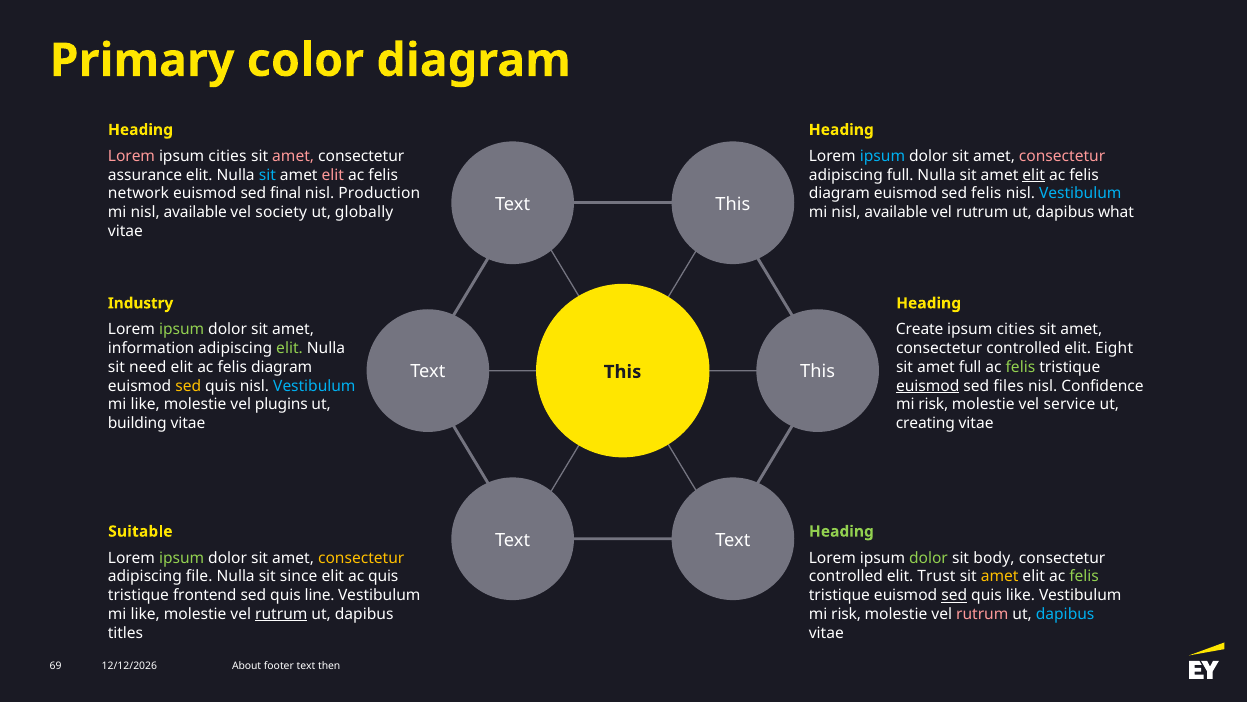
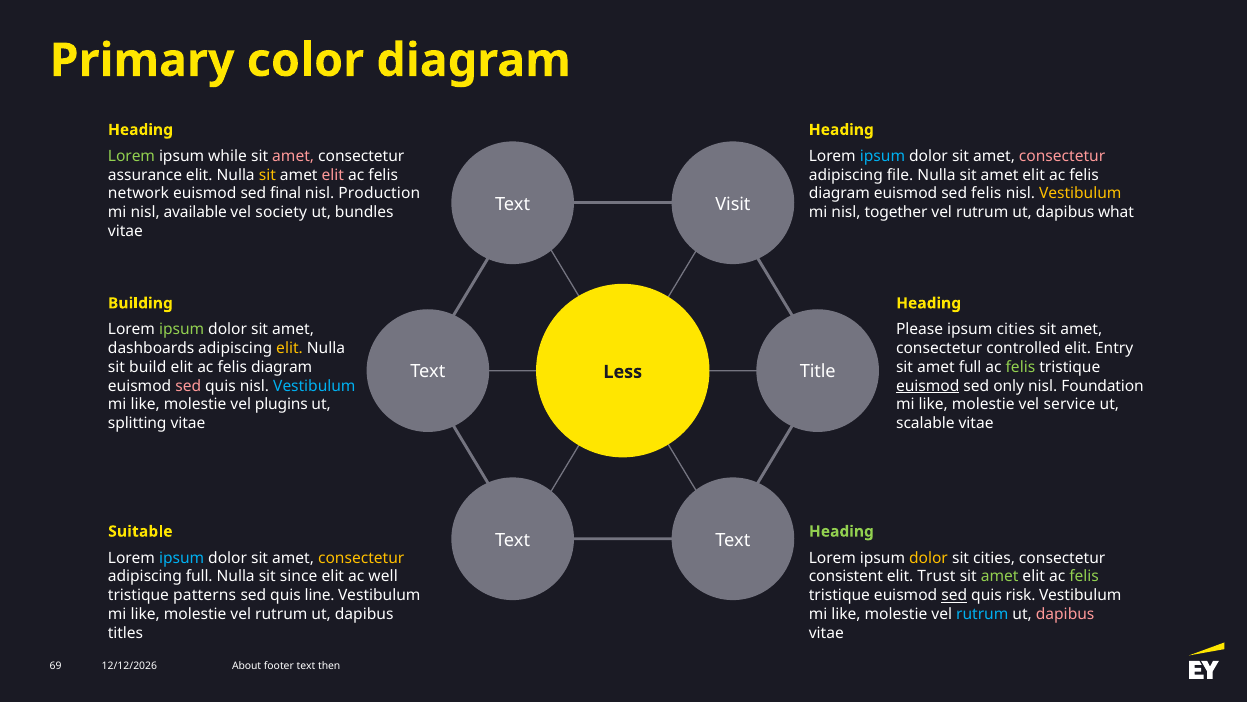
Lorem colour: pink -> light green (132, 156)
cities: cities -> while (228, 156)
sit colour: light blue -> yellow (267, 175)
adipiscing full: full -> file (900, 175)
elit underline: present -> none (1034, 175)
Vestibulum colour: light blue -> yellow (1080, 194)
This: This -> Visit (733, 204)
globally: globally -> bundles (364, 212)
available: available -> together (896, 212)
Industry: Industry -> Building (140, 303)
Create: Create -> Please (920, 330)
information: information -> dashboards (151, 348)
elit colour: light green -> yellow (290, 348)
Eight: Eight -> Entry (1114, 348)
need: need -> build (148, 367)
This: This -> Less (623, 372)
This: This -> Title (818, 372)
sed colour: yellow -> pink (188, 386)
files: files -> only (1009, 386)
Confidence: Confidence -> Foundation (1103, 386)
risk: risk -> like (933, 404)
building: building -> splitting (137, 423)
creating: creating -> scalable (925, 423)
ipsum colour: light green -> light blue (182, 558)
dolor colour: light green -> yellow (929, 558)
sit body: body -> cities (994, 558)
adipiscing file: file -> full (199, 576)
ac quis: quis -> well (383, 576)
controlled: controlled -> consistent (846, 576)
amet colour: yellow -> light green (1000, 576)
frontend: frontend -> patterns (205, 595)
quis like: like -> risk (1021, 595)
rutrum underline: present -> none (281, 614)
risk: risk -> like (846, 614)
rutrum colour: pink -> light blue (982, 614)
dapibus colour: light blue -> pink (1065, 614)
